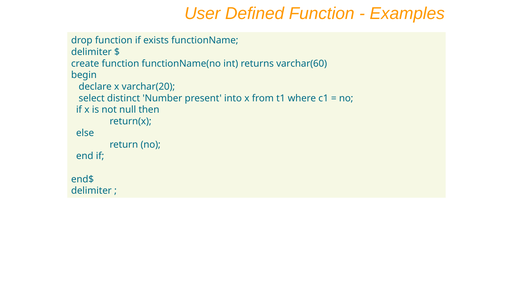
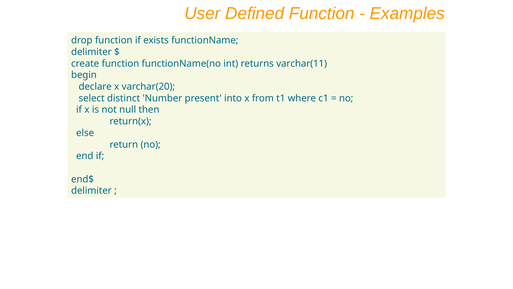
varchar(60: varchar(60 -> varchar(11 (302, 63)
